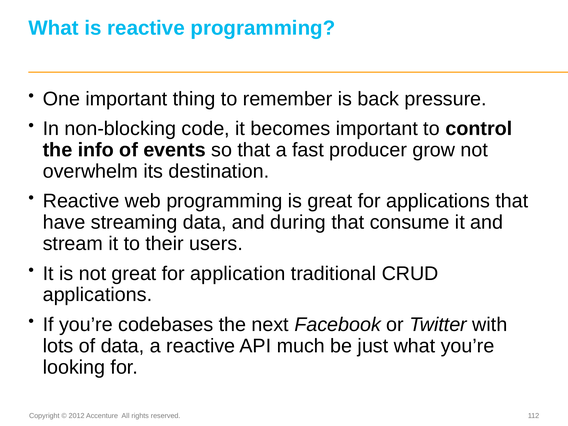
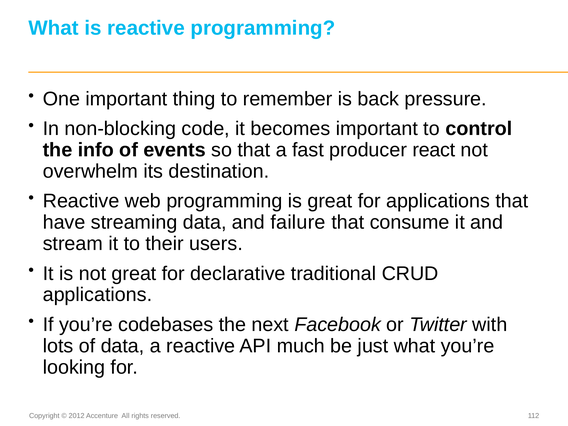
grow: grow -> react (434, 150)
during: during -> failure (298, 222)
application: application -> declarative (238, 274)
